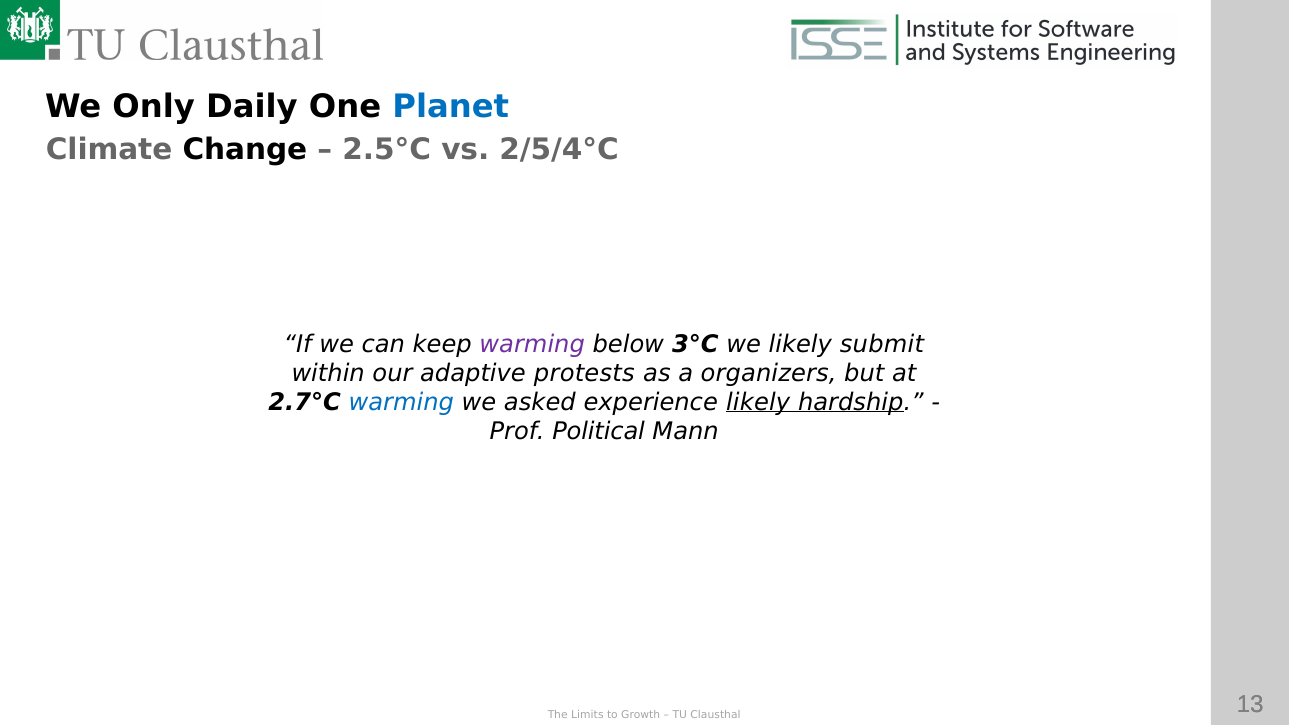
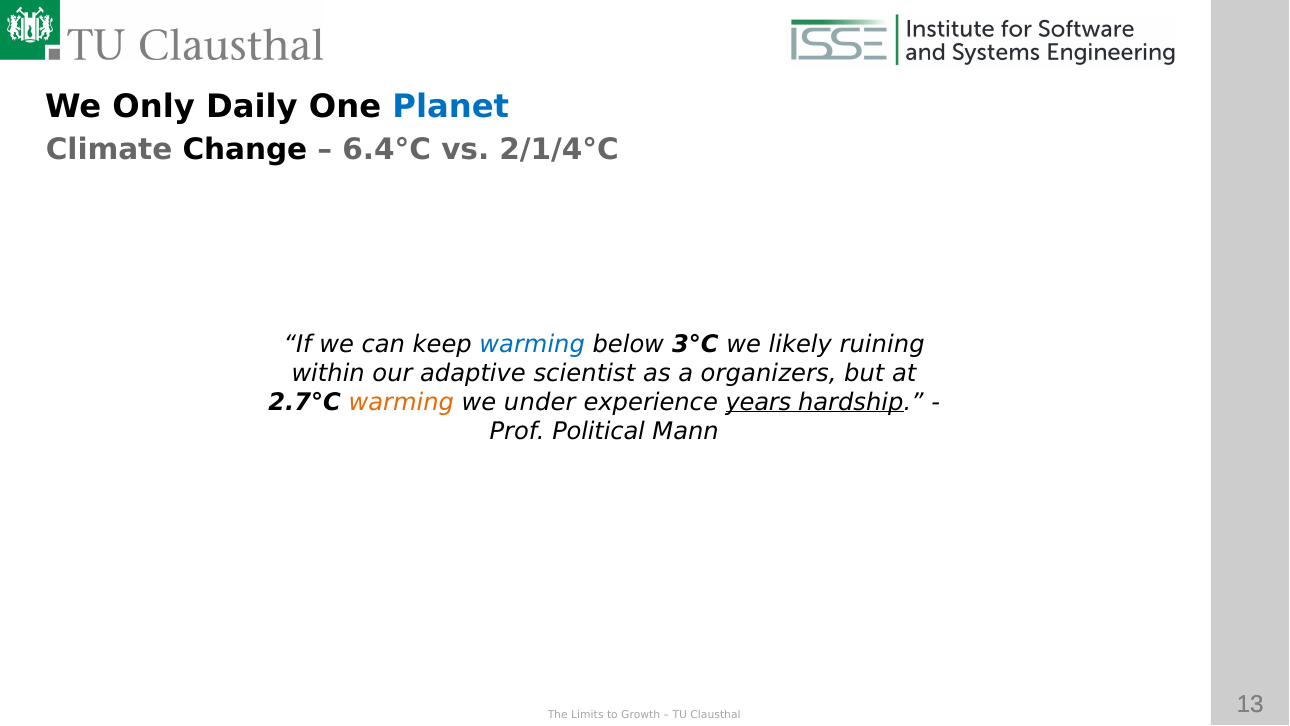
2.5°C: 2.5°C -> 6.4°C (387, 150)
2/5/4°C: 2/5/4°C -> 2/1/4°C (559, 150)
warming colour: purple -> blue (532, 344)
submit: submit -> ruining (882, 344)
protests: protests -> scientist (584, 373)
warming colour: blue -> orange (401, 402)
asked: asked -> under (540, 402)
experience likely: likely -> years (758, 402)
